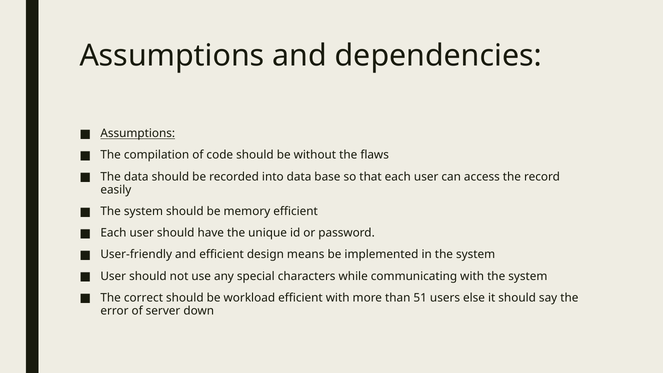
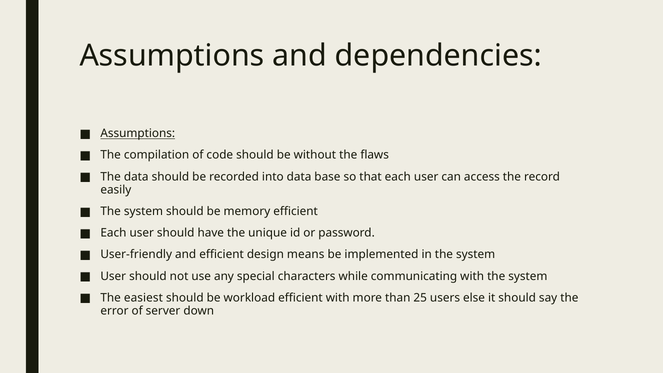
correct: correct -> easiest (143, 298)
51: 51 -> 25 (420, 298)
